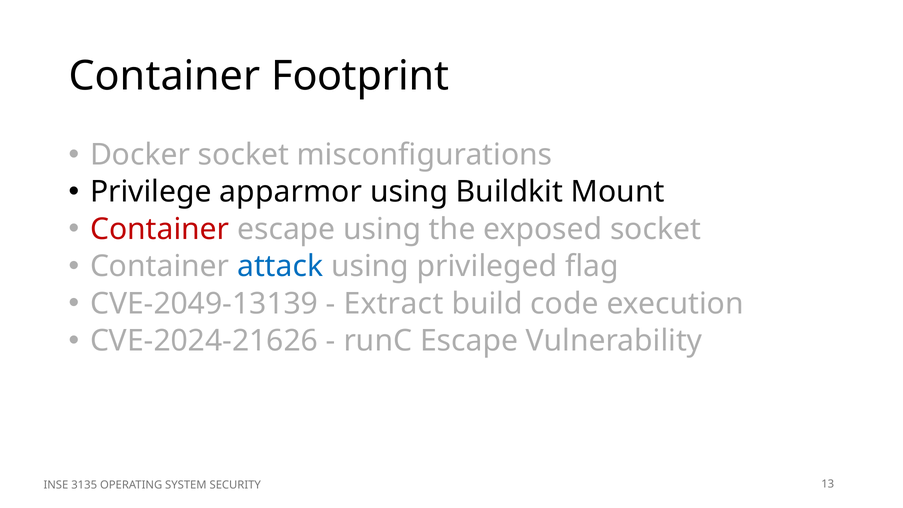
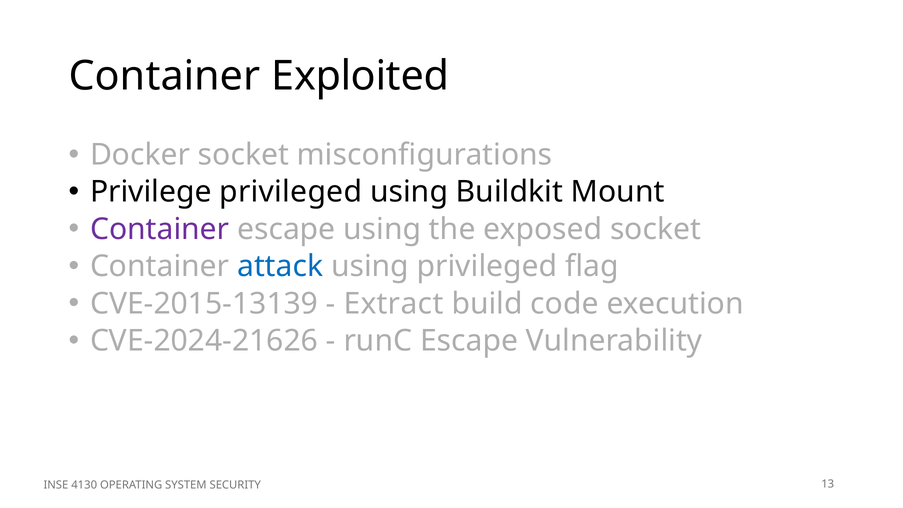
Footprint: Footprint -> Exploited (360, 76)
Privilege apparmor: apparmor -> privileged (291, 192)
Container colour: red -> purple (160, 229)
CVE-2049-13139: CVE-2049-13139 -> CVE-2015-13139 (204, 304)
3135: 3135 -> 4130 (84, 485)
